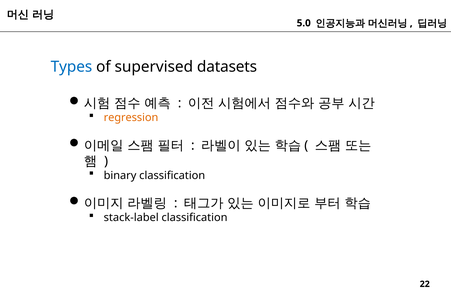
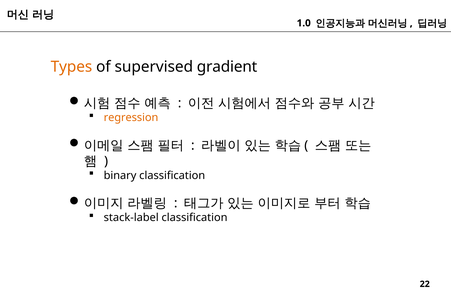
5.0: 5.0 -> 1.0 (304, 23)
Types colour: blue -> orange (71, 67)
datasets: datasets -> gradient (227, 67)
